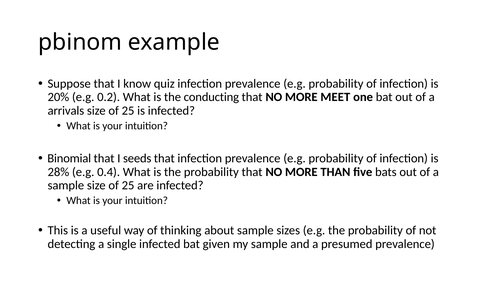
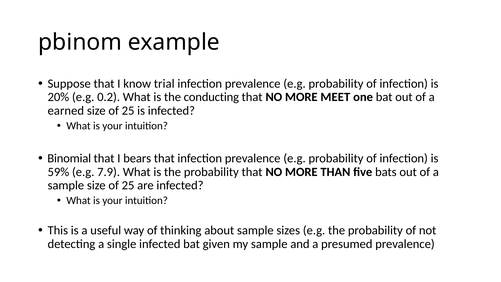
quiz: quiz -> trial (164, 84)
arrivals: arrivals -> earned (66, 111)
seeds: seeds -> bears (137, 158)
28%: 28% -> 59% (58, 172)
0.4: 0.4 -> 7.9 (109, 172)
